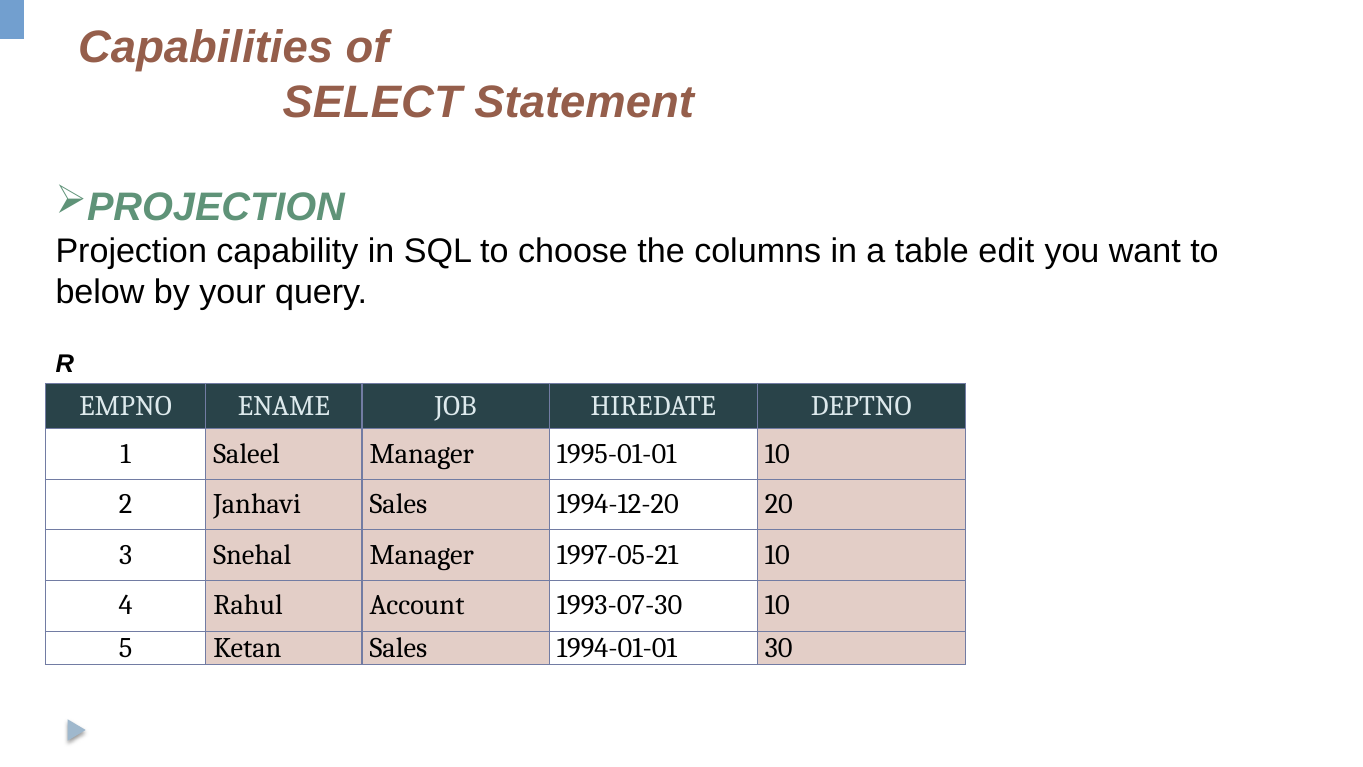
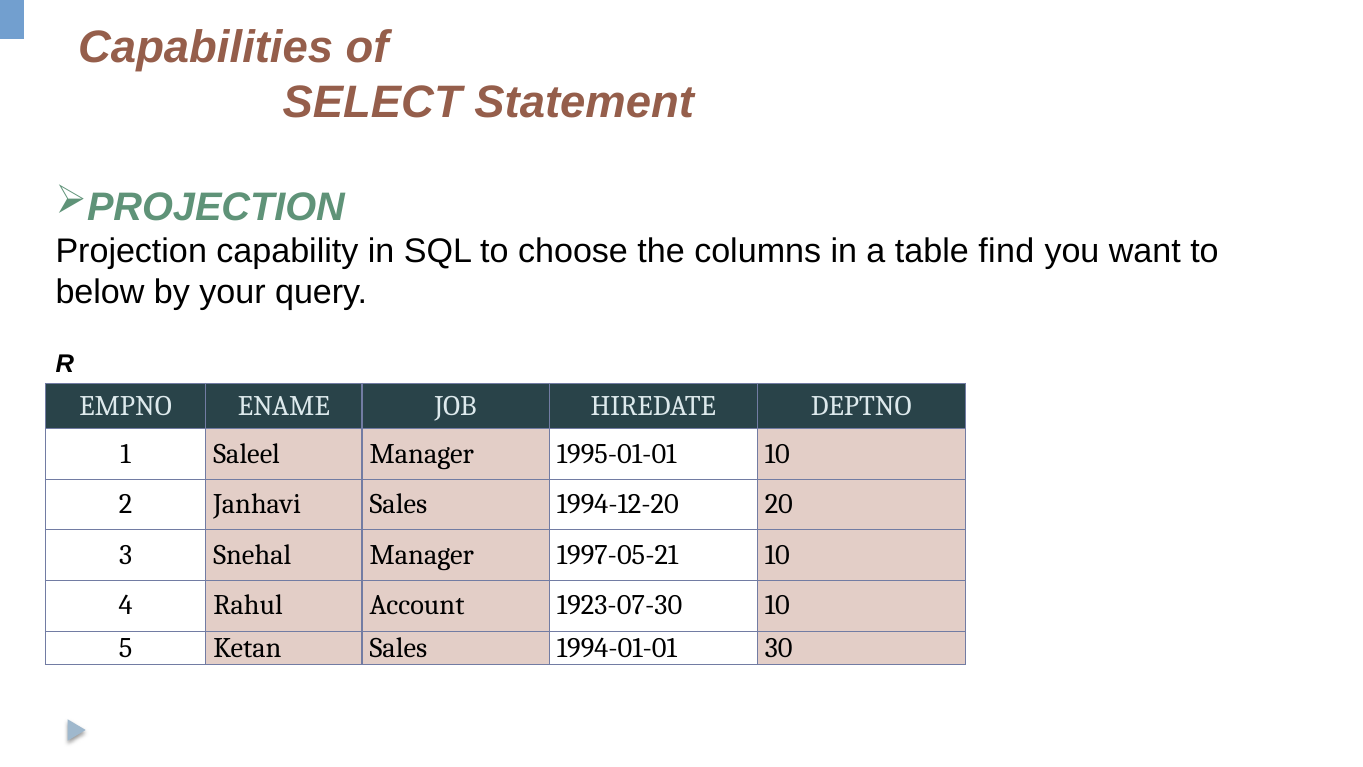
edit: edit -> find (1006, 251)
1993-07-30: 1993-07-30 -> 1923-07-30 (620, 605)
